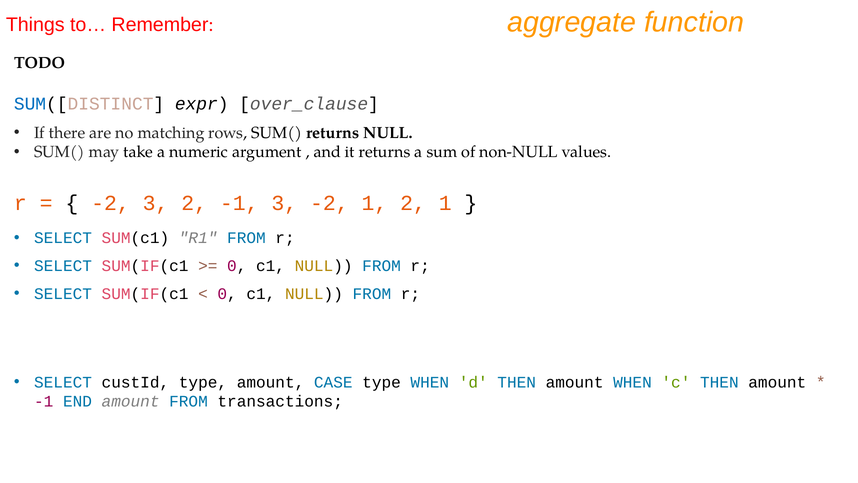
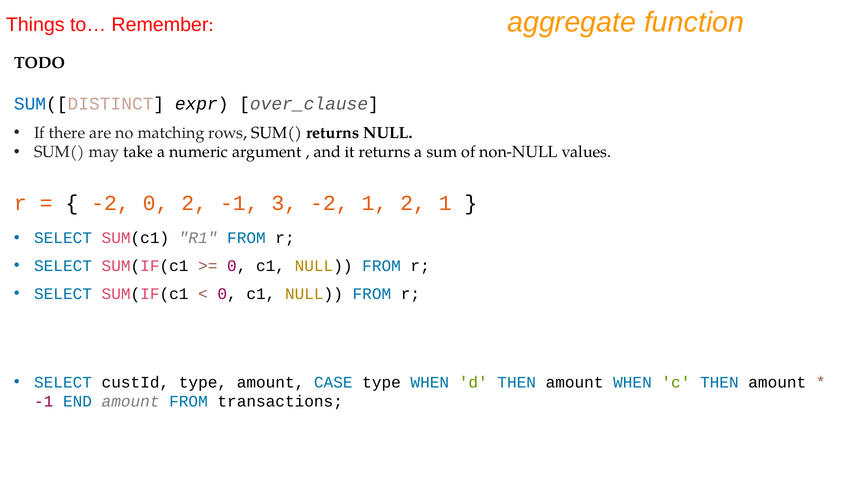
-2 3: 3 -> 0 (156, 203)
